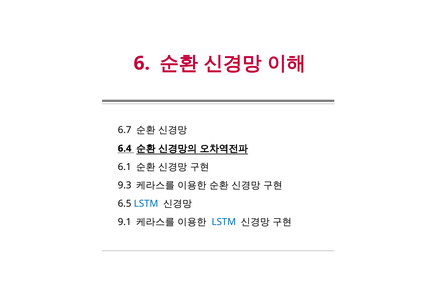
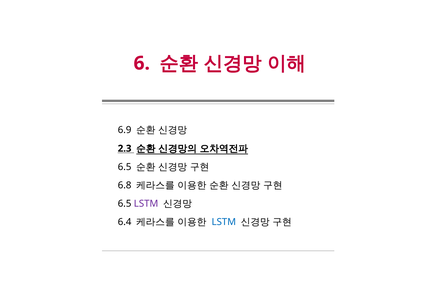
6.7: 6.7 -> 6.9 (125, 130)
6.4: 6.4 -> 2.3 (125, 148)
6.1: 6.1 -> 6.5 (125, 167)
9.3: 9.3 -> 6.8 (125, 185)
LSTM colour: blue -> purple (146, 204)
9.1: 9.1 -> 6.4 (125, 222)
